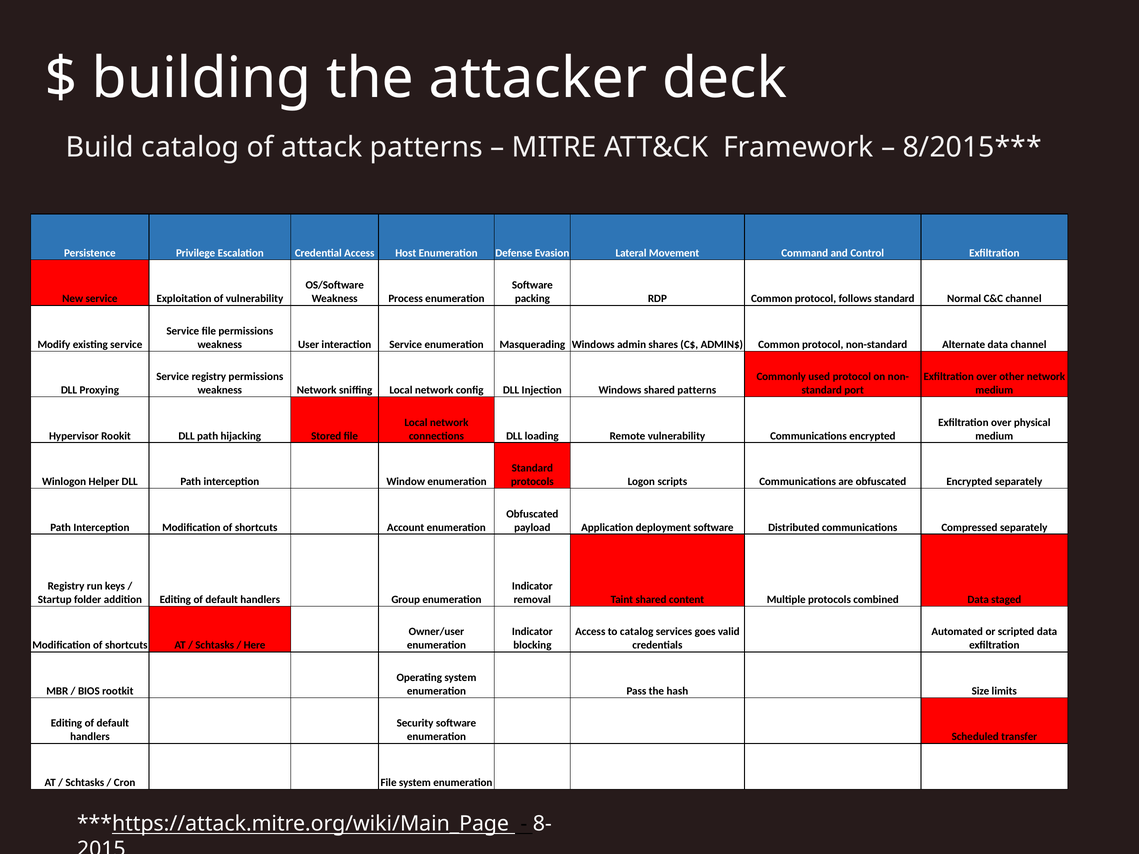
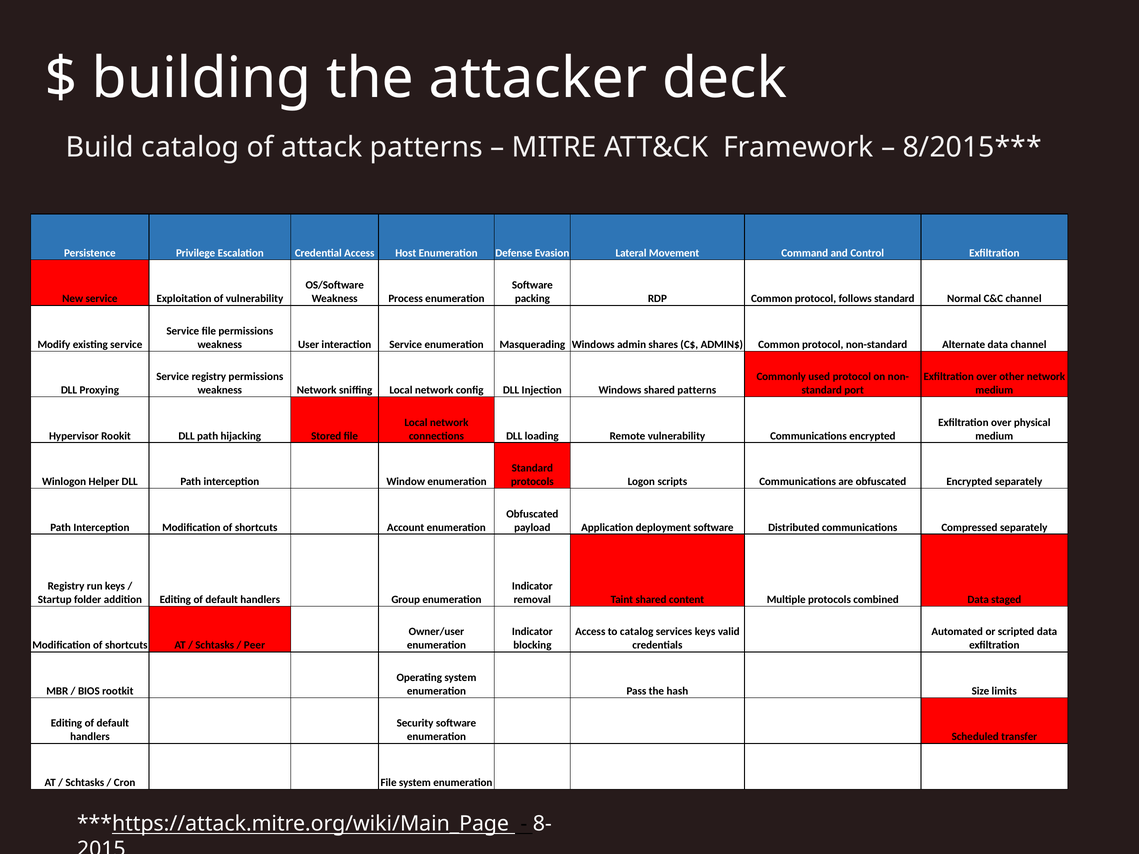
services goes: goes -> keys (705, 632)
Here: Here -> Peer (254, 645)
